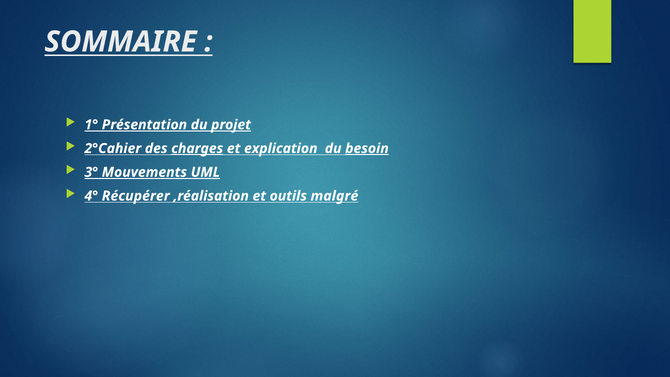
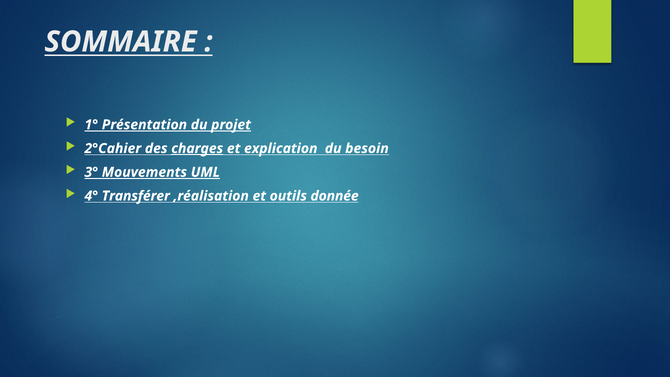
besoin underline: present -> none (367, 148)
Récupérer: Récupérer -> Transférer (136, 196)
malgré: malgré -> donnée (335, 196)
